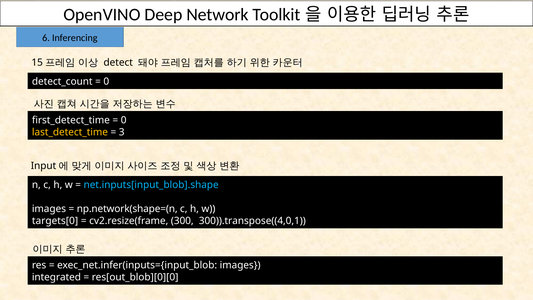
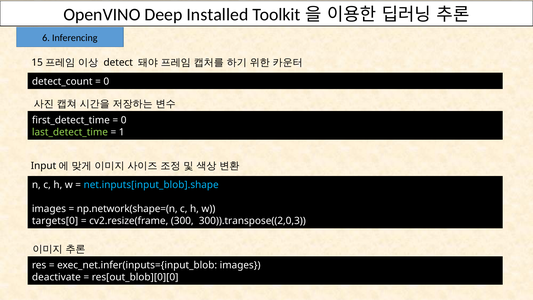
Network: Network -> Installed (217, 15)
last_detect_time colour: yellow -> light green (70, 132)
3: 3 -> 1 (122, 132)
300)).transpose((4,0,1: 300)).transpose((4,0,1 -> 300)).transpose((2,0,3 (252, 221)
integrated: integrated -> deactivate (56, 277)
